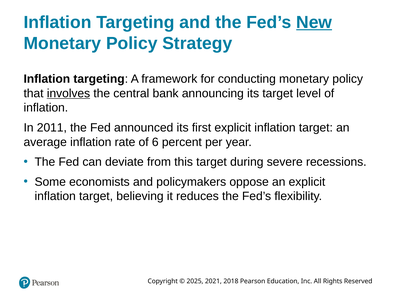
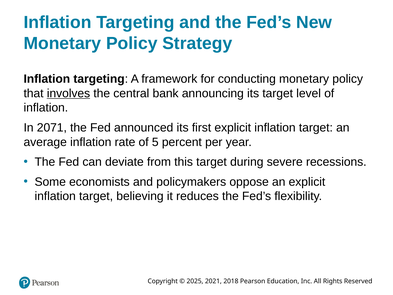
New underline: present -> none (314, 22)
2011: 2011 -> 2071 (52, 128)
6: 6 -> 5 (155, 142)
